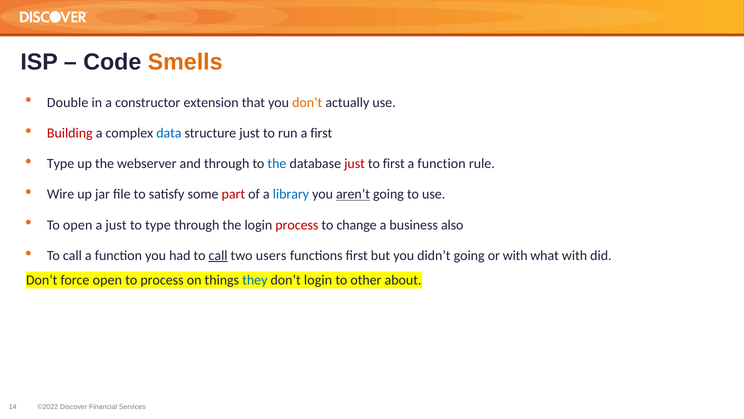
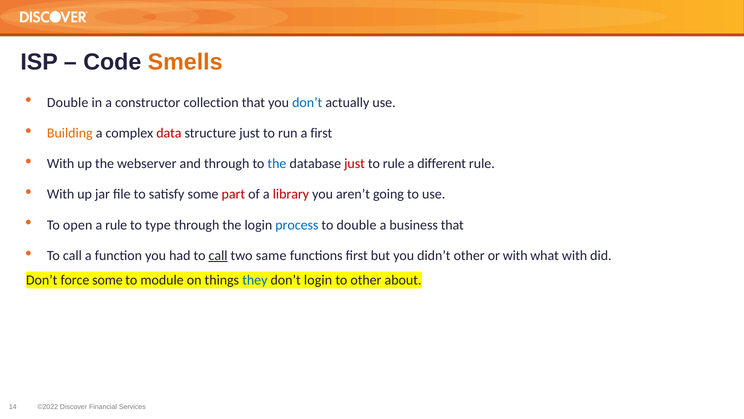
extension: extension -> collection (211, 102)
don’t colour: orange -> blue (307, 102)
Building colour: red -> orange (70, 133)
data colour: blue -> red (169, 133)
Type: Type -> With (61, 163)
to first: first -> rule (394, 163)
function: function -> different (442, 163)
Wire: Wire -> With (61, 194)
library colour: blue -> red (291, 194)
aren’t underline: present -> none (353, 194)
a just: just -> rule (116, 225)
process colour: red -> blue (297, 225)
to change: change -> double (356, 225)
business also: also -> that (452, 225)
users: users -> same (271, 255)
didn’t going: going -> other (469, 255)
force open: open -> some (107, 280)
to process: process -> module (162, 280)
